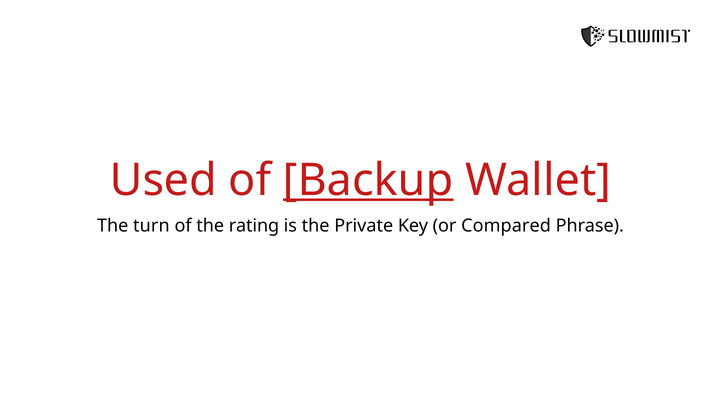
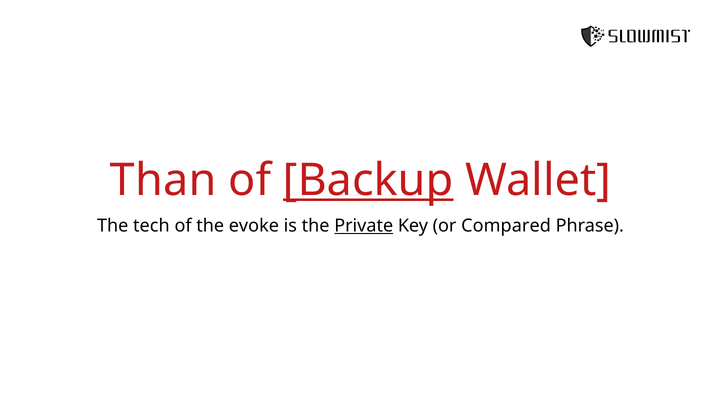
Used: Used -> Than (163, 180)
turn: turn -> tech (151, 225)
rating: rating -> evoke (254, 225)
Private underline: none -> present (364, 225)
